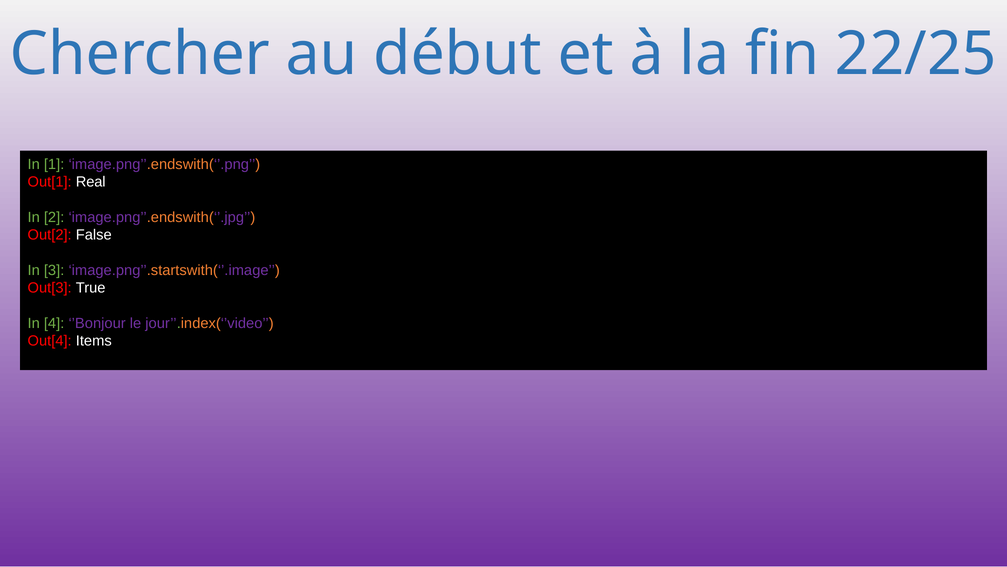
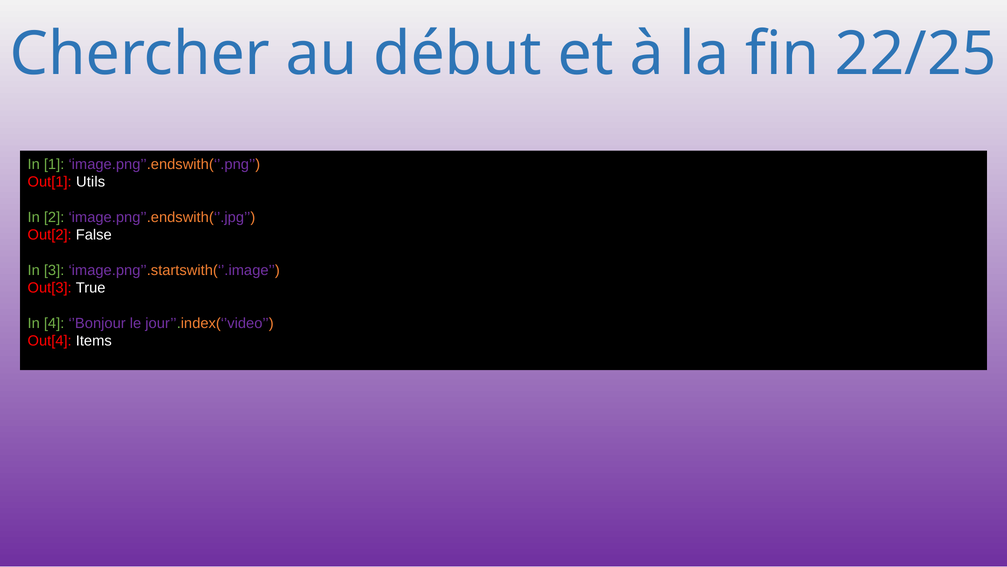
Real: Real -> Utils (91, 182)
